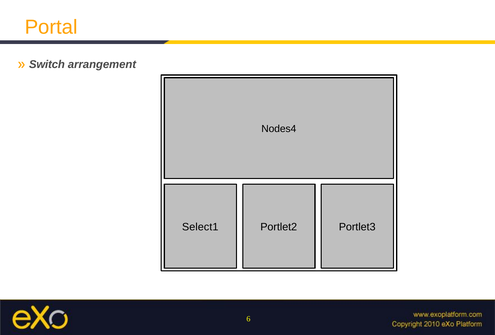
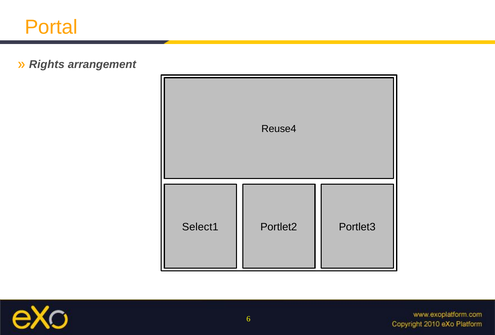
Switch: Switch -> Rights (47, 64)
Nodes4: Nodes4 -> Reuse4 (279, 129)
